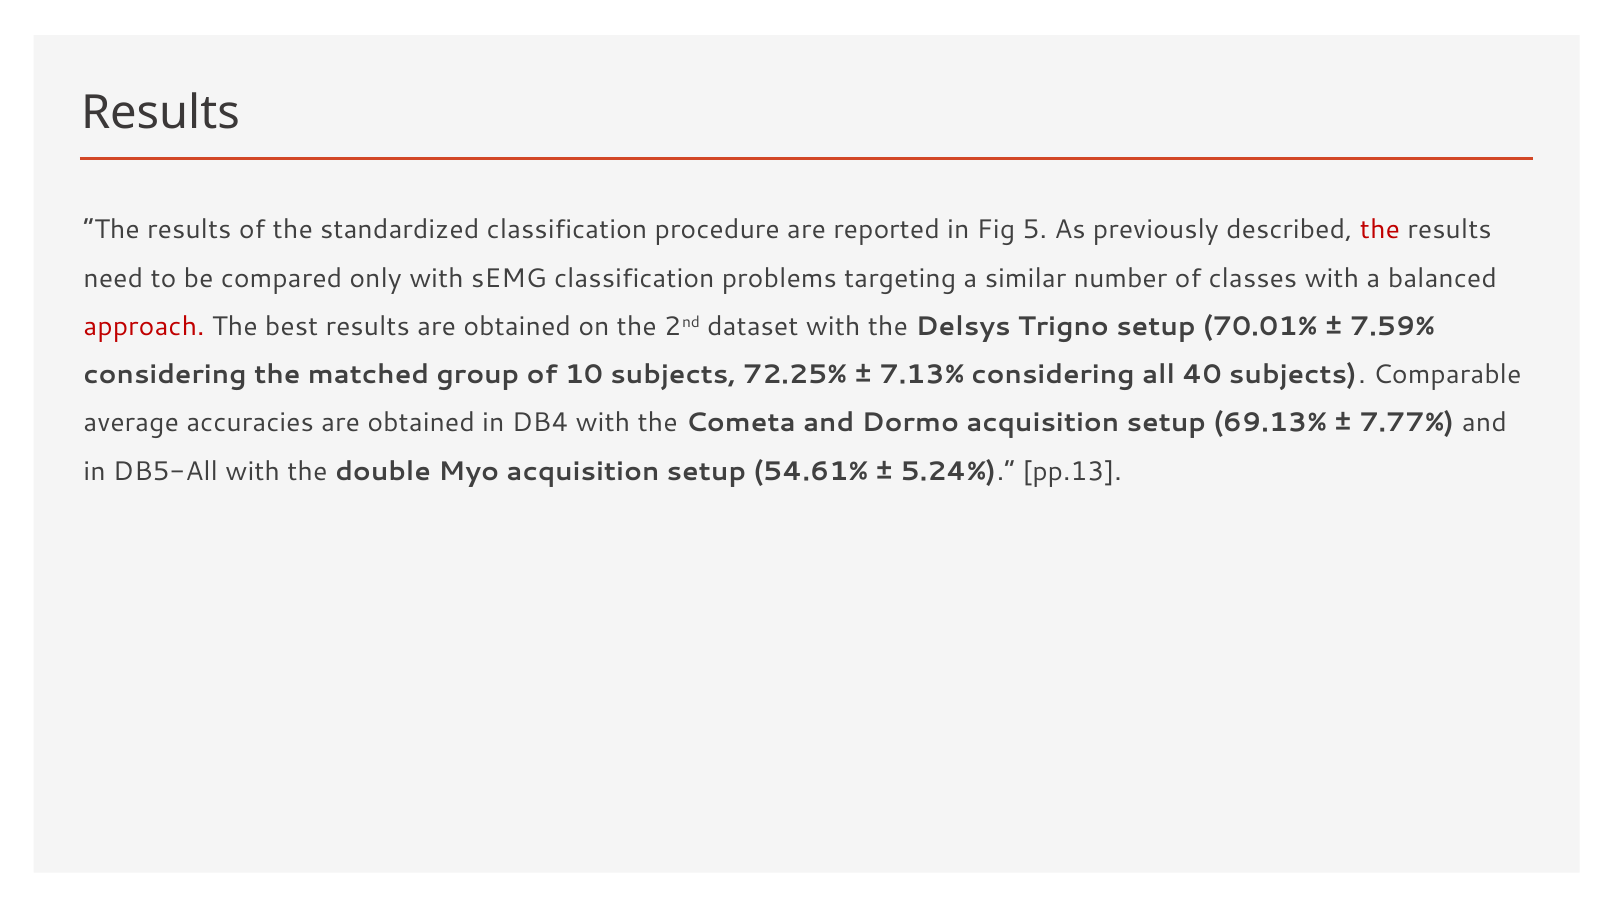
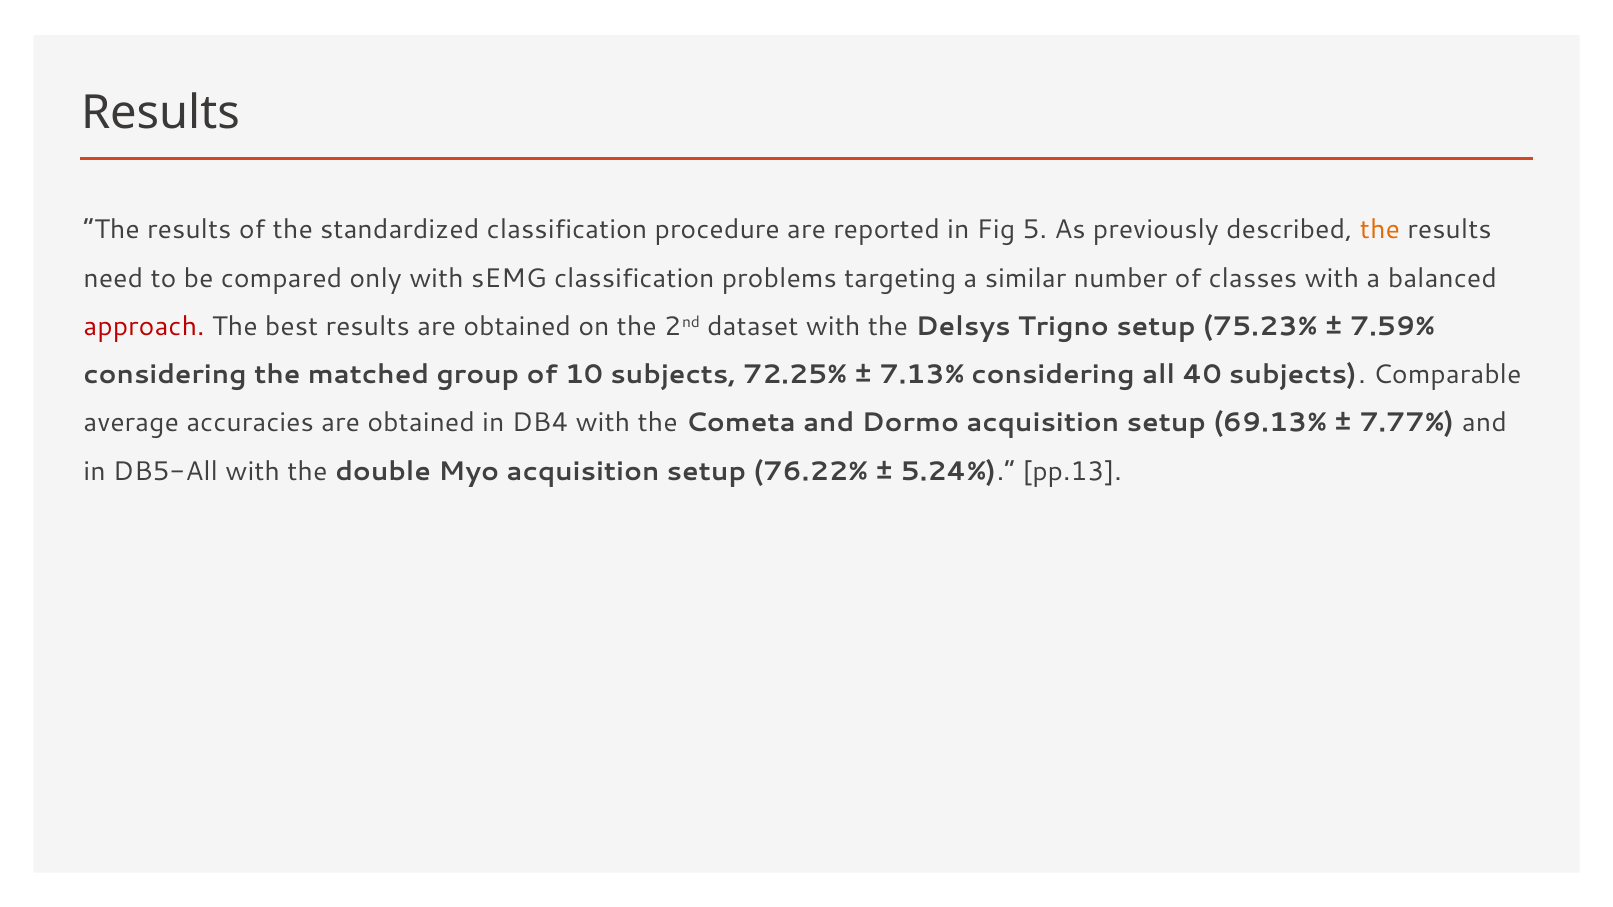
the colour: red -> orange (1380, 230)
70.01%: 70.01% -> 75.23% (1260, 327)
54.61%: 54.61% -> 76.22% (811, 472)
